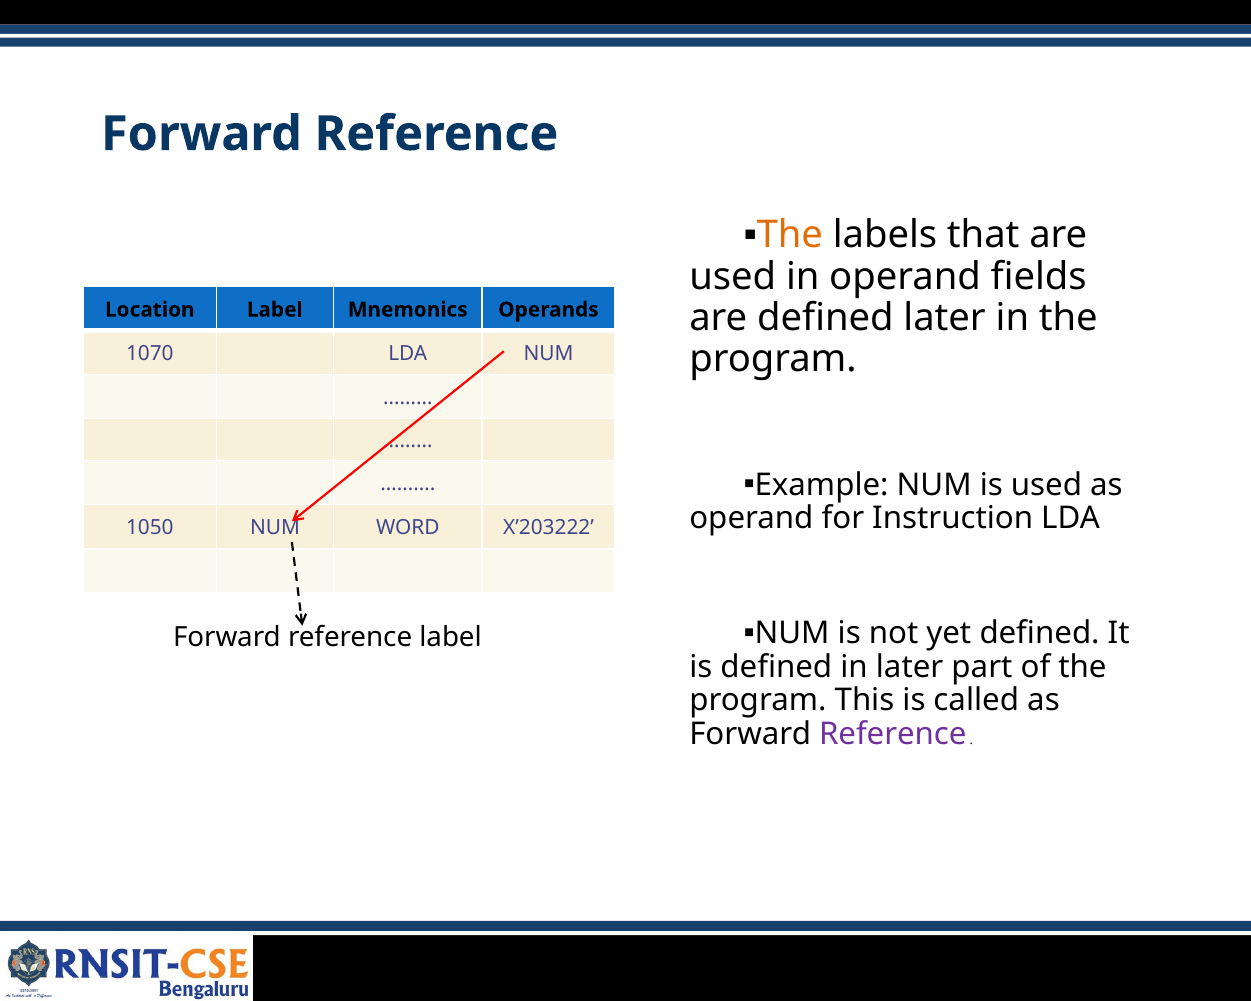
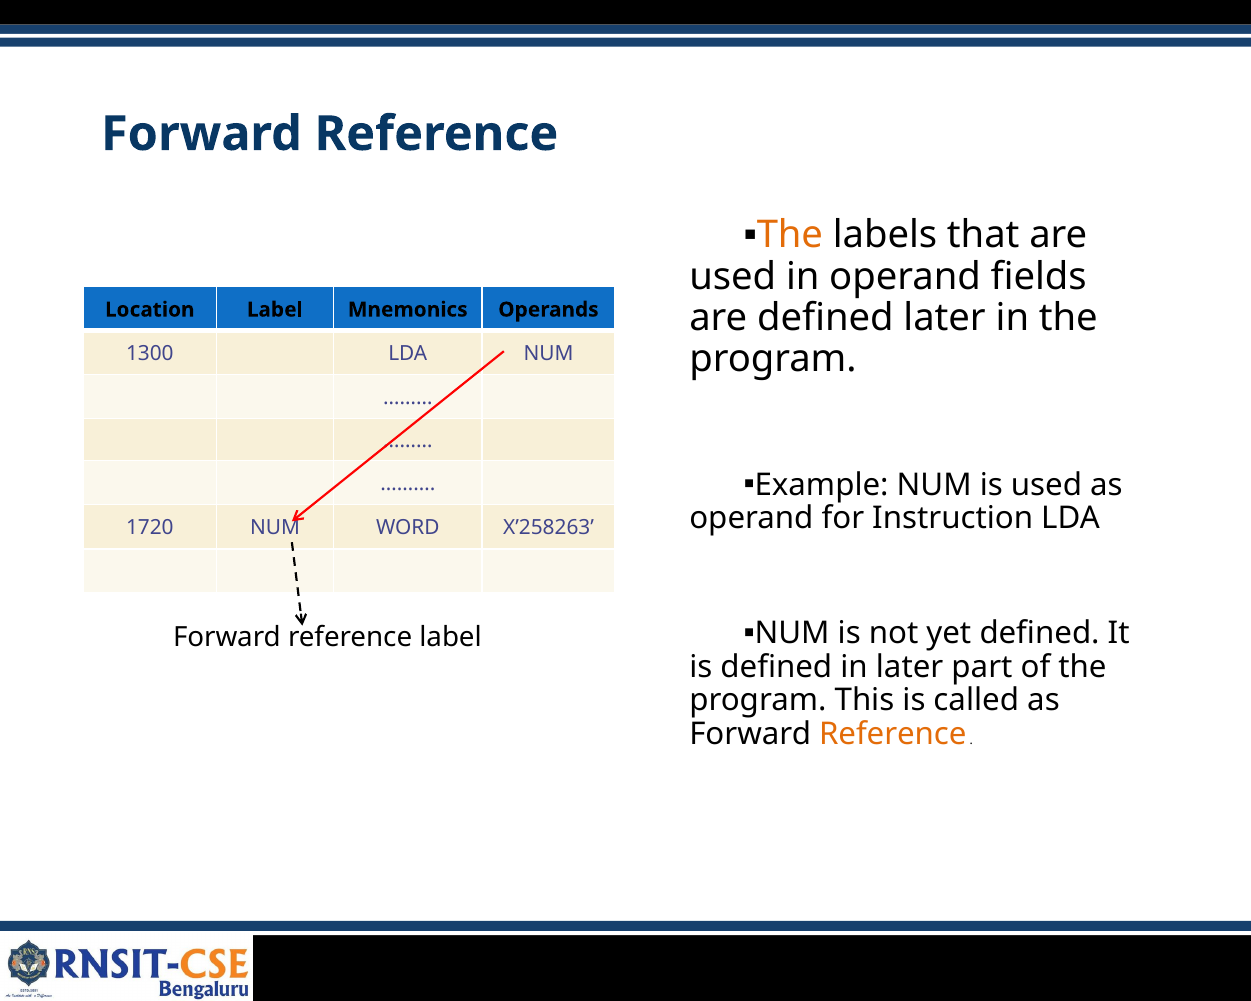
1070: 1070 -> 1300 (150, 354)
1050: 1050 -> 1720 (150, 528)
X’203222: X’203222 -> X’258263 (549, 528)
Reference colour: purple -> orange (893, 734)
